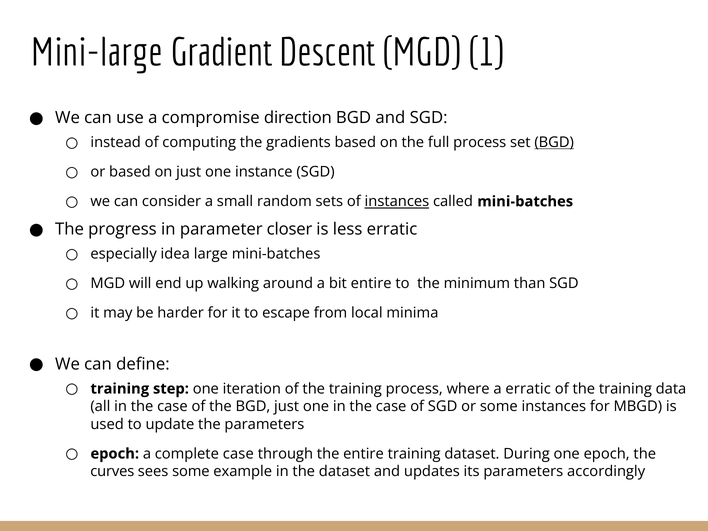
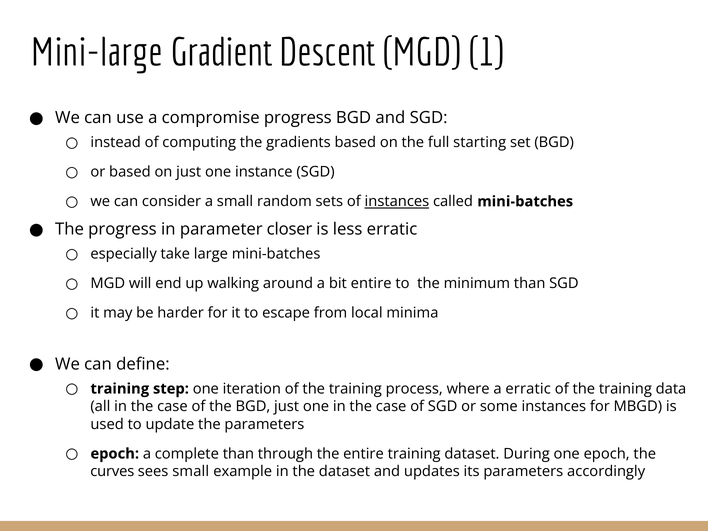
compromise direction: direction -> progress (298, 118)
full process: process -> starting (480, 142)
BGD underline: present -> none (554, 142)
idea: idea -> take (175, 254)
complete case: case -> than (238, 454)
sees some: some -> small (191, 471)
